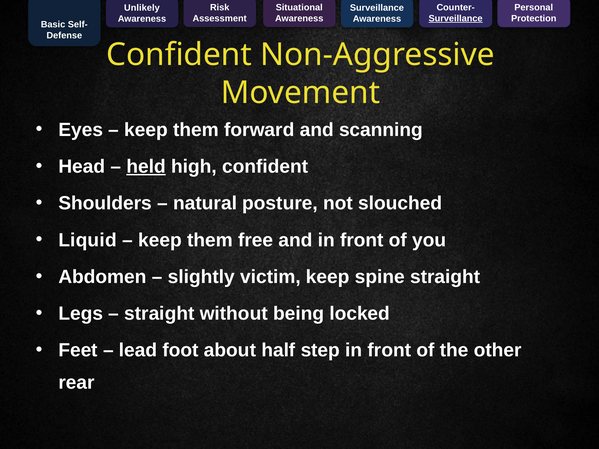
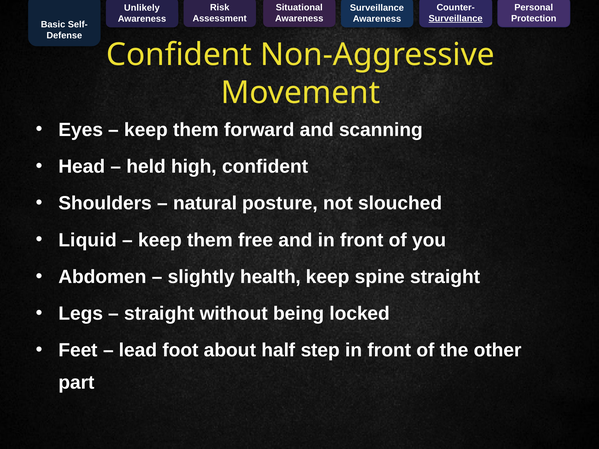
held underline: present -> none (146, 167)
victim: victim -> health (271, 277)
rear: rear -> part (76, 383)
